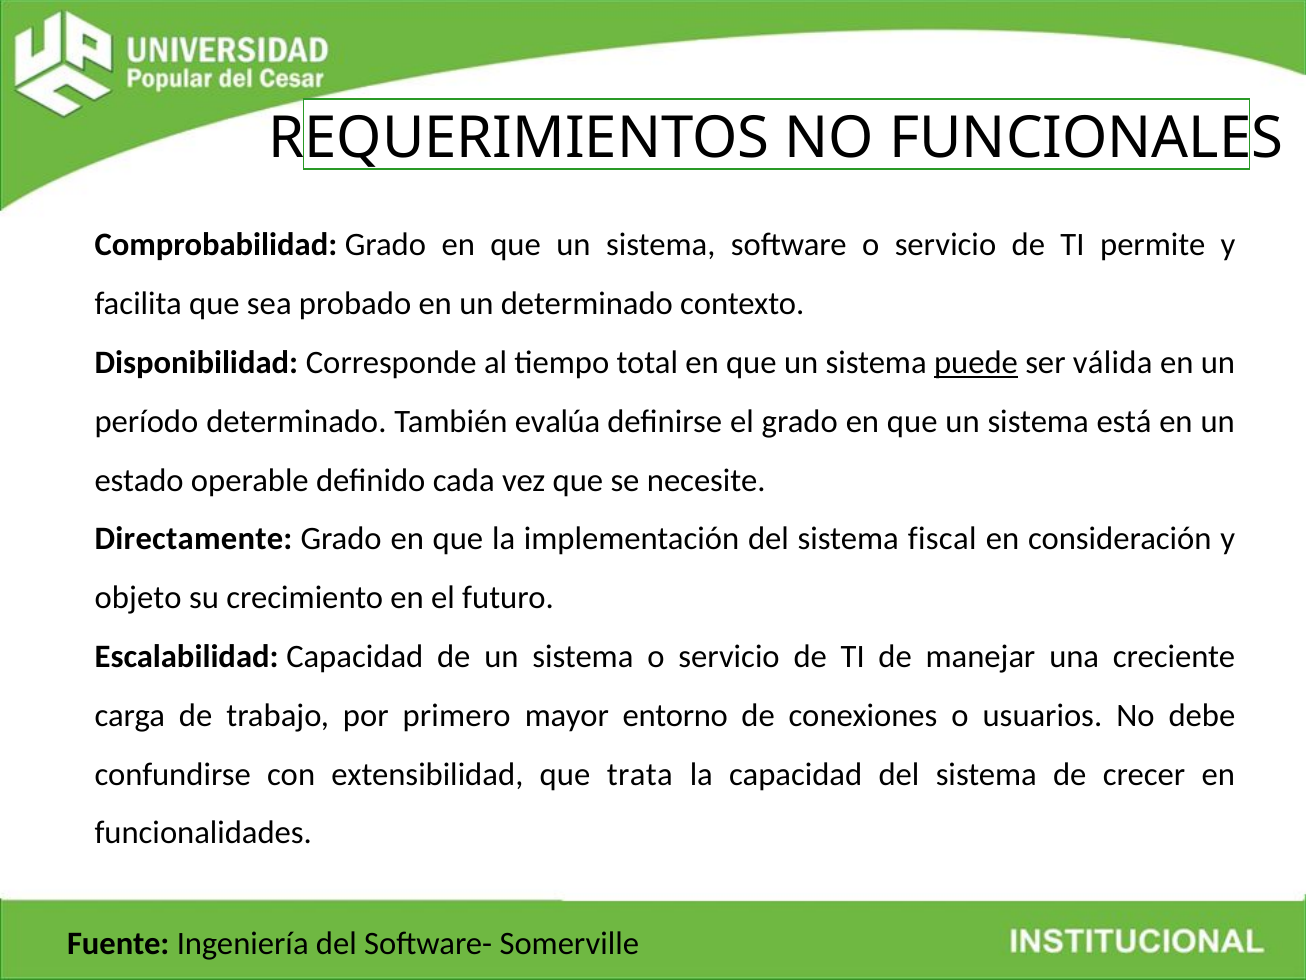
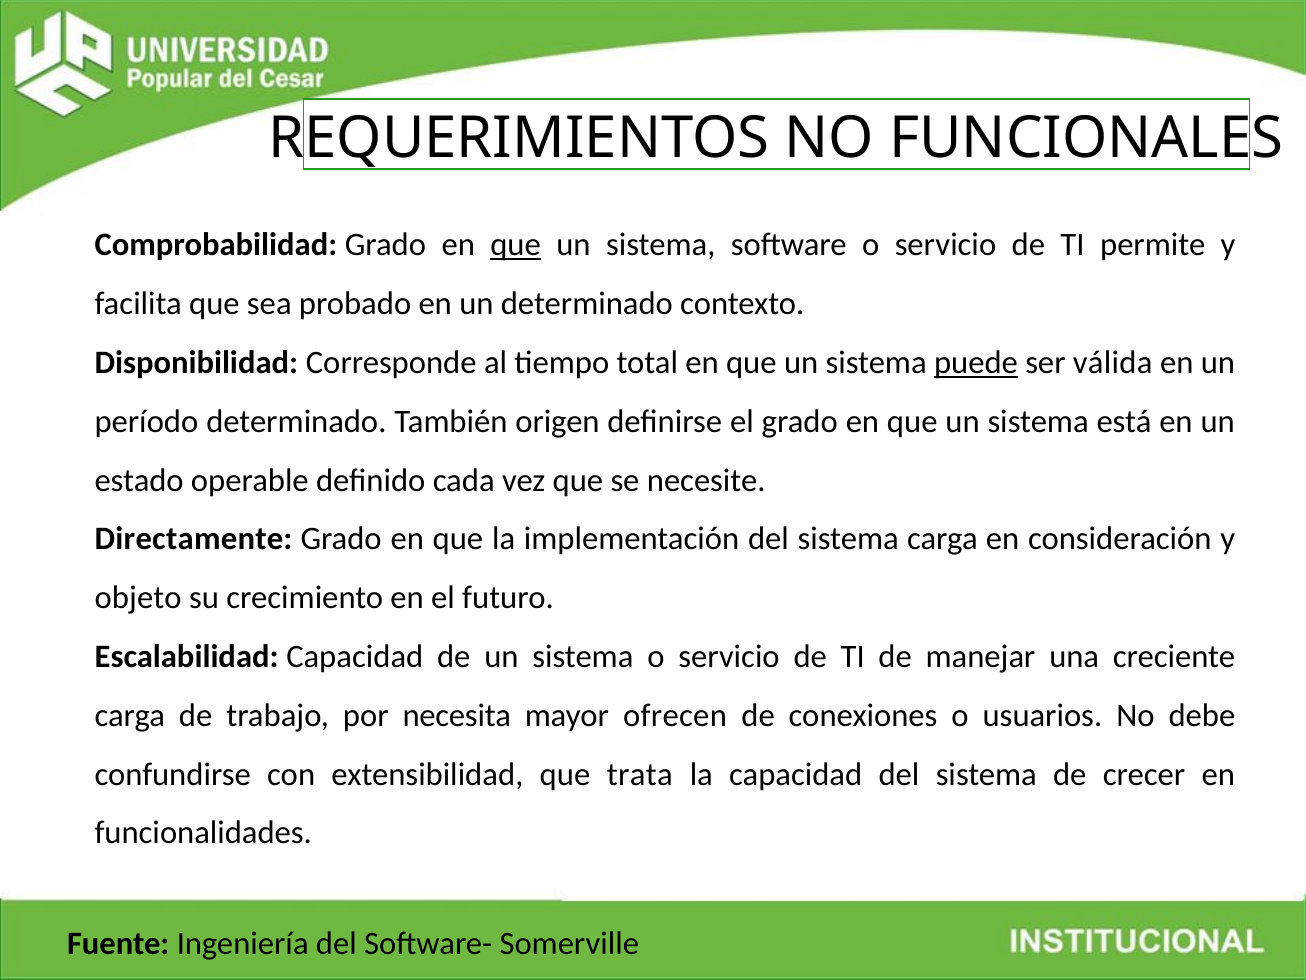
que underline: none -> present (516, 245)
evalúa: evalúa -> origen (557, 421)
sistema fiscal: fiscal -> carga (942, 539)
primero: primero -> necesita (457, 715)
entorno: entorno -> ofrecen (675, 715)
